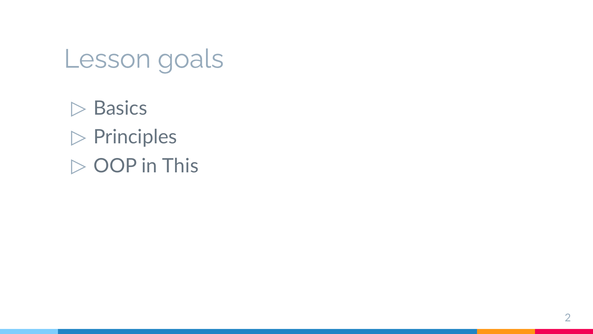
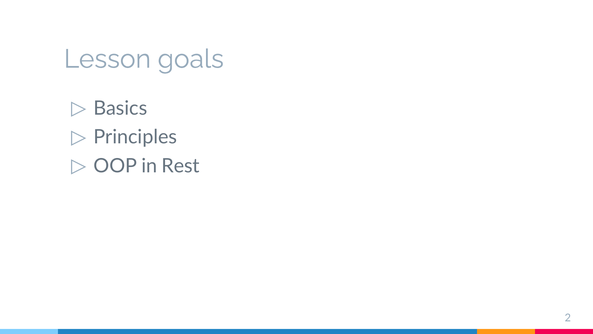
This: This -> Rest (181, 166)
